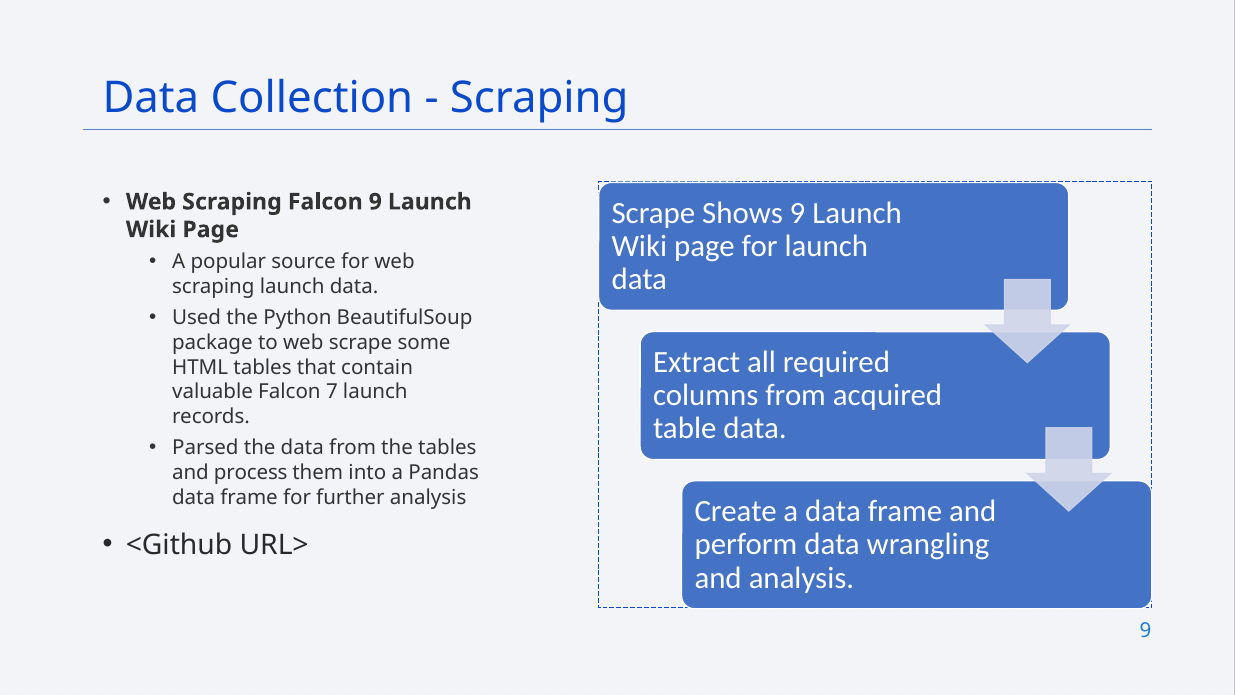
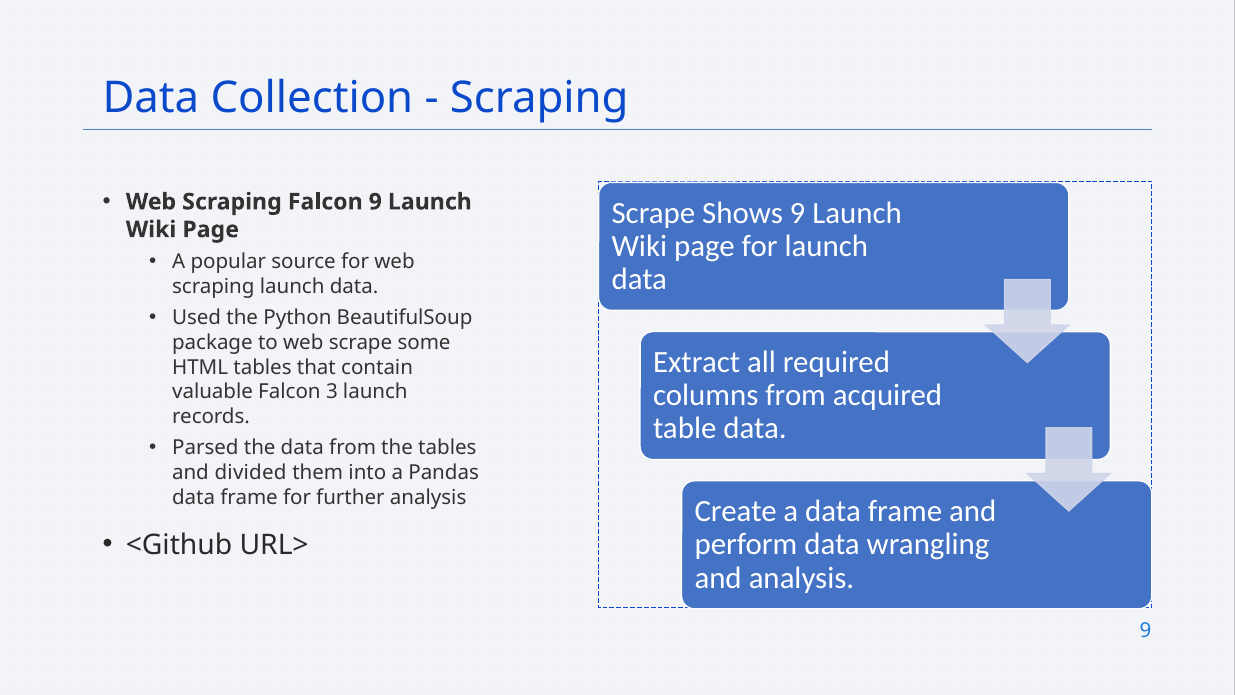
7: 7 -> 3 (332, 392)
process: process -> divided (251, 472)
